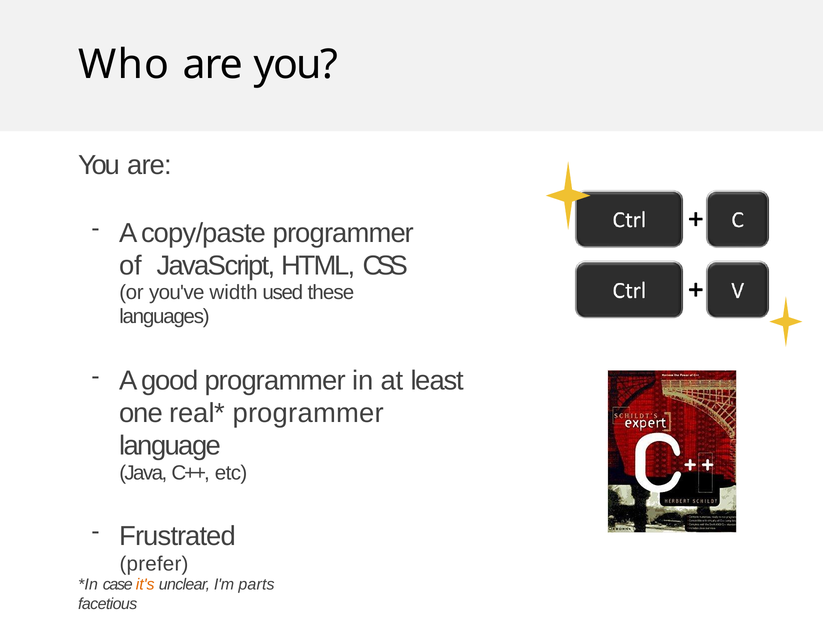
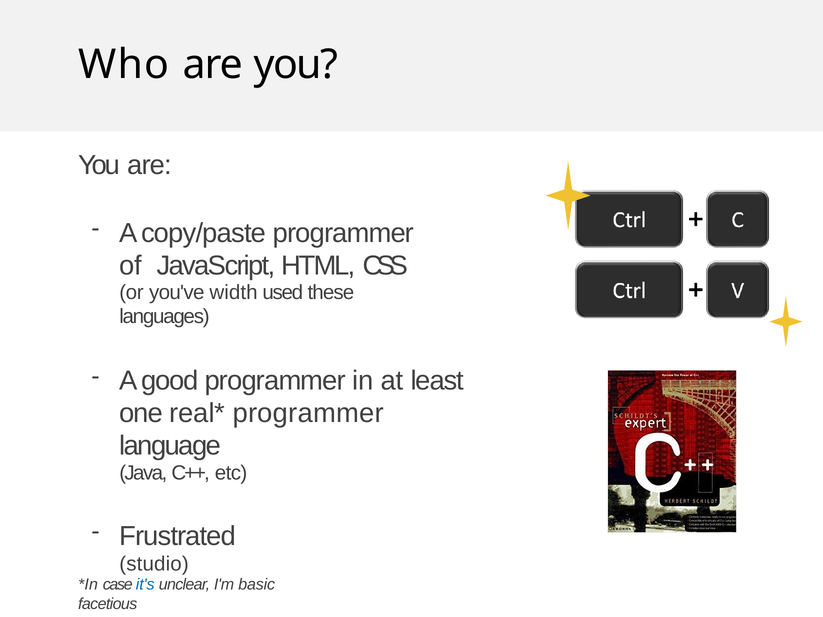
prefer: prefer -> studio (154, 564)
it's colour: orange -> blue (145, 585)
parts: parts -> basic (257, 585)
